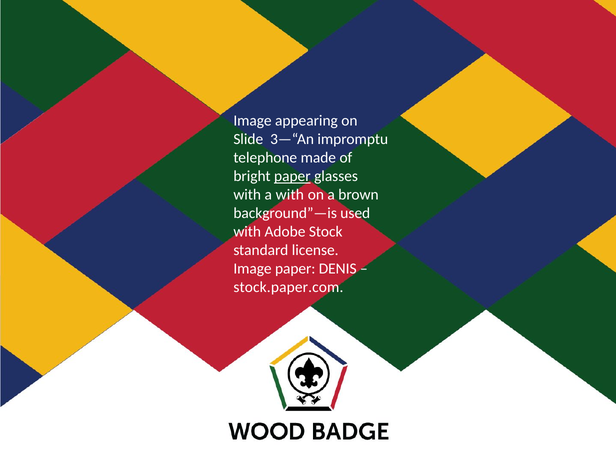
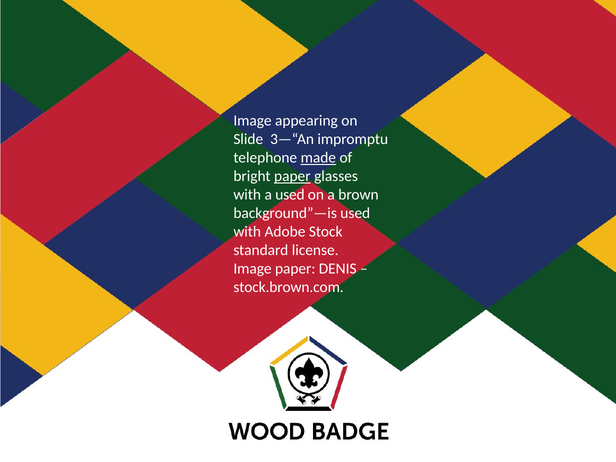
made underline: none -> present (318, 158)
a with: with -> used (290, 195)
stock.paper.com: stock.paper.com -> stock.brown.com (289, 287)
